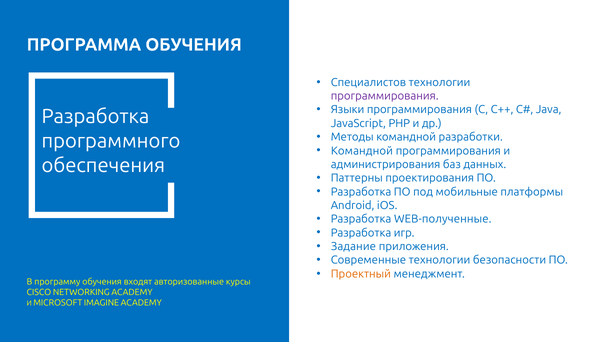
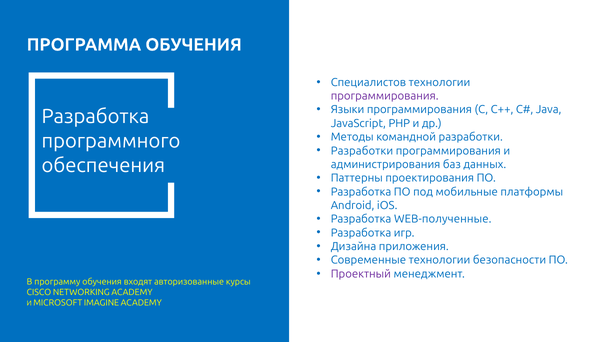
Командной: Командной -> Разработки (362, 151)
Задание: Задание -> Дизайна (353, 246)
Проектный colour: orange -> purple (361, 273)
